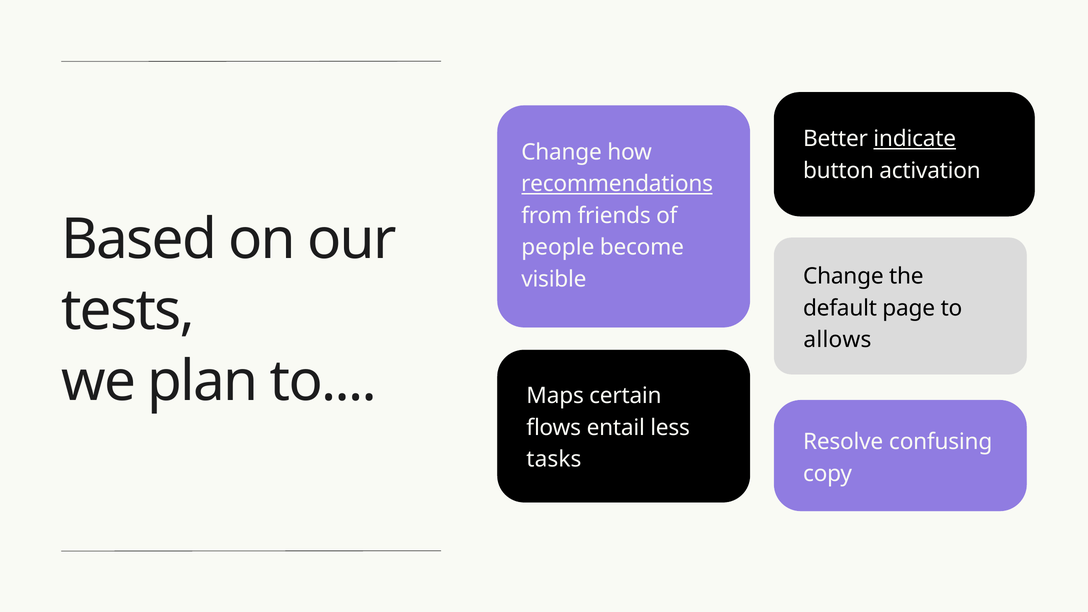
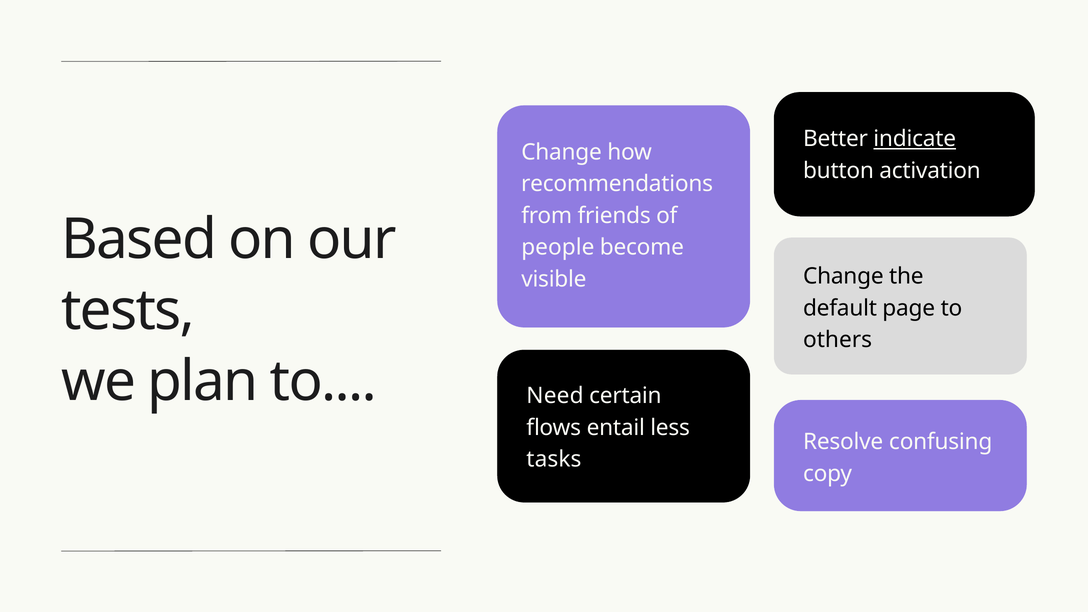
recommendations underline: present -> none (617, 184)
allows: allows -> others (838, 340)
Maps: Maps -> Need (555, 396)
